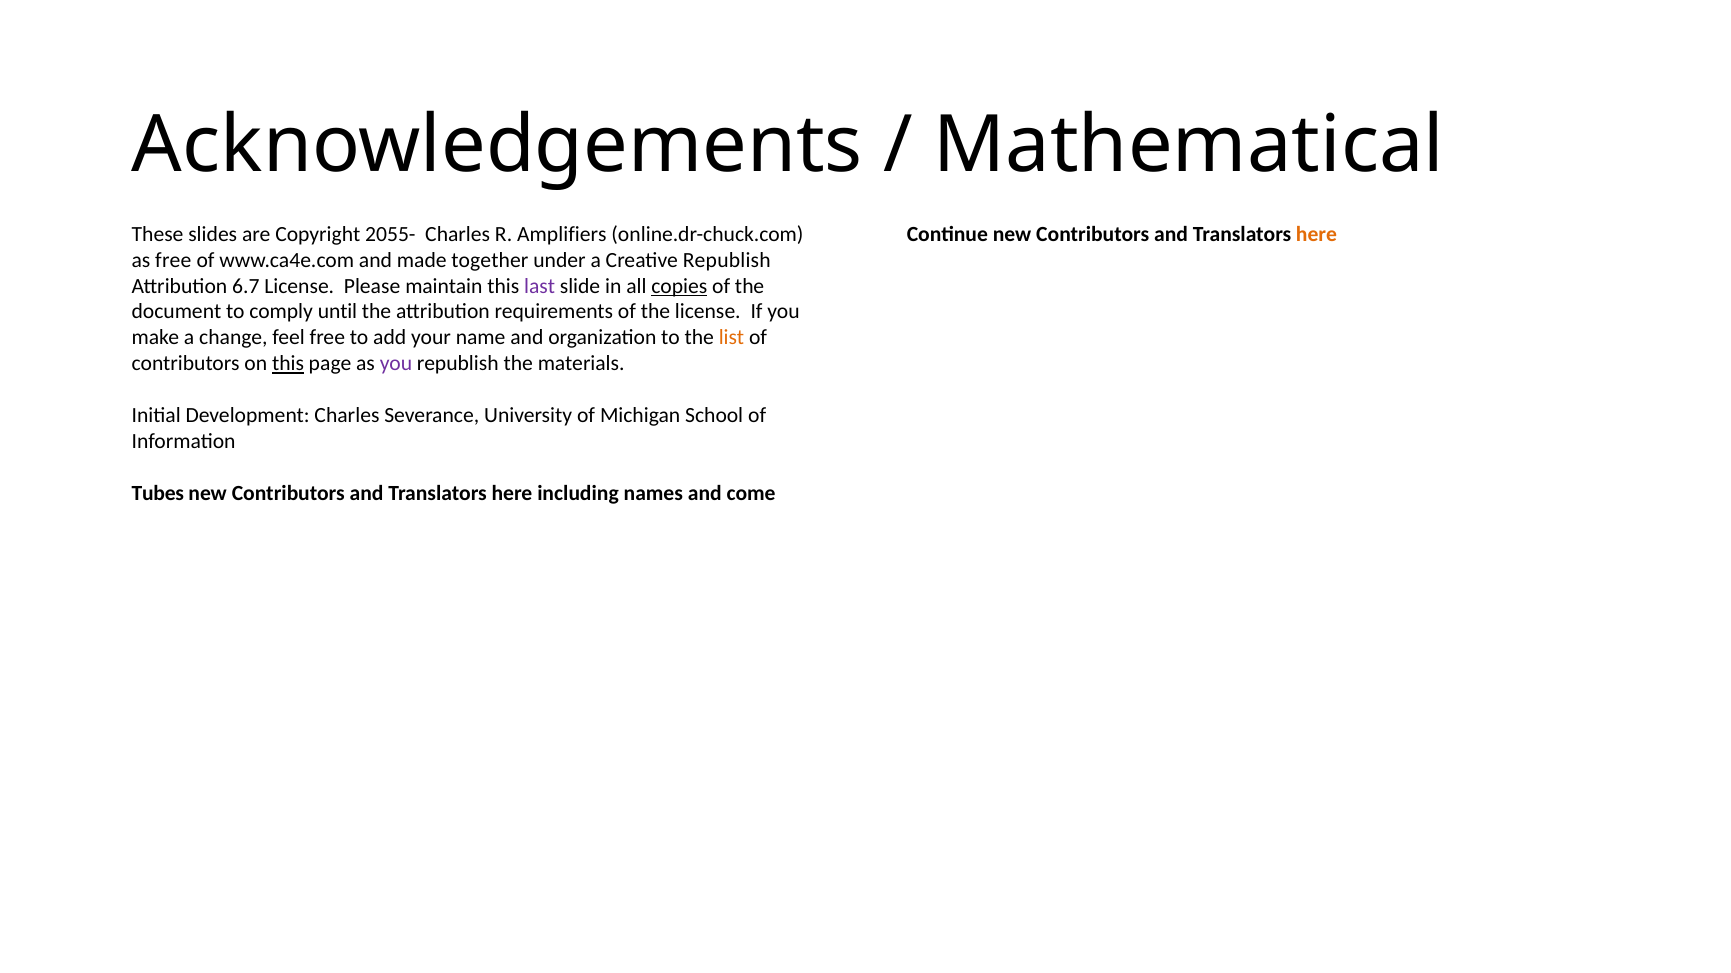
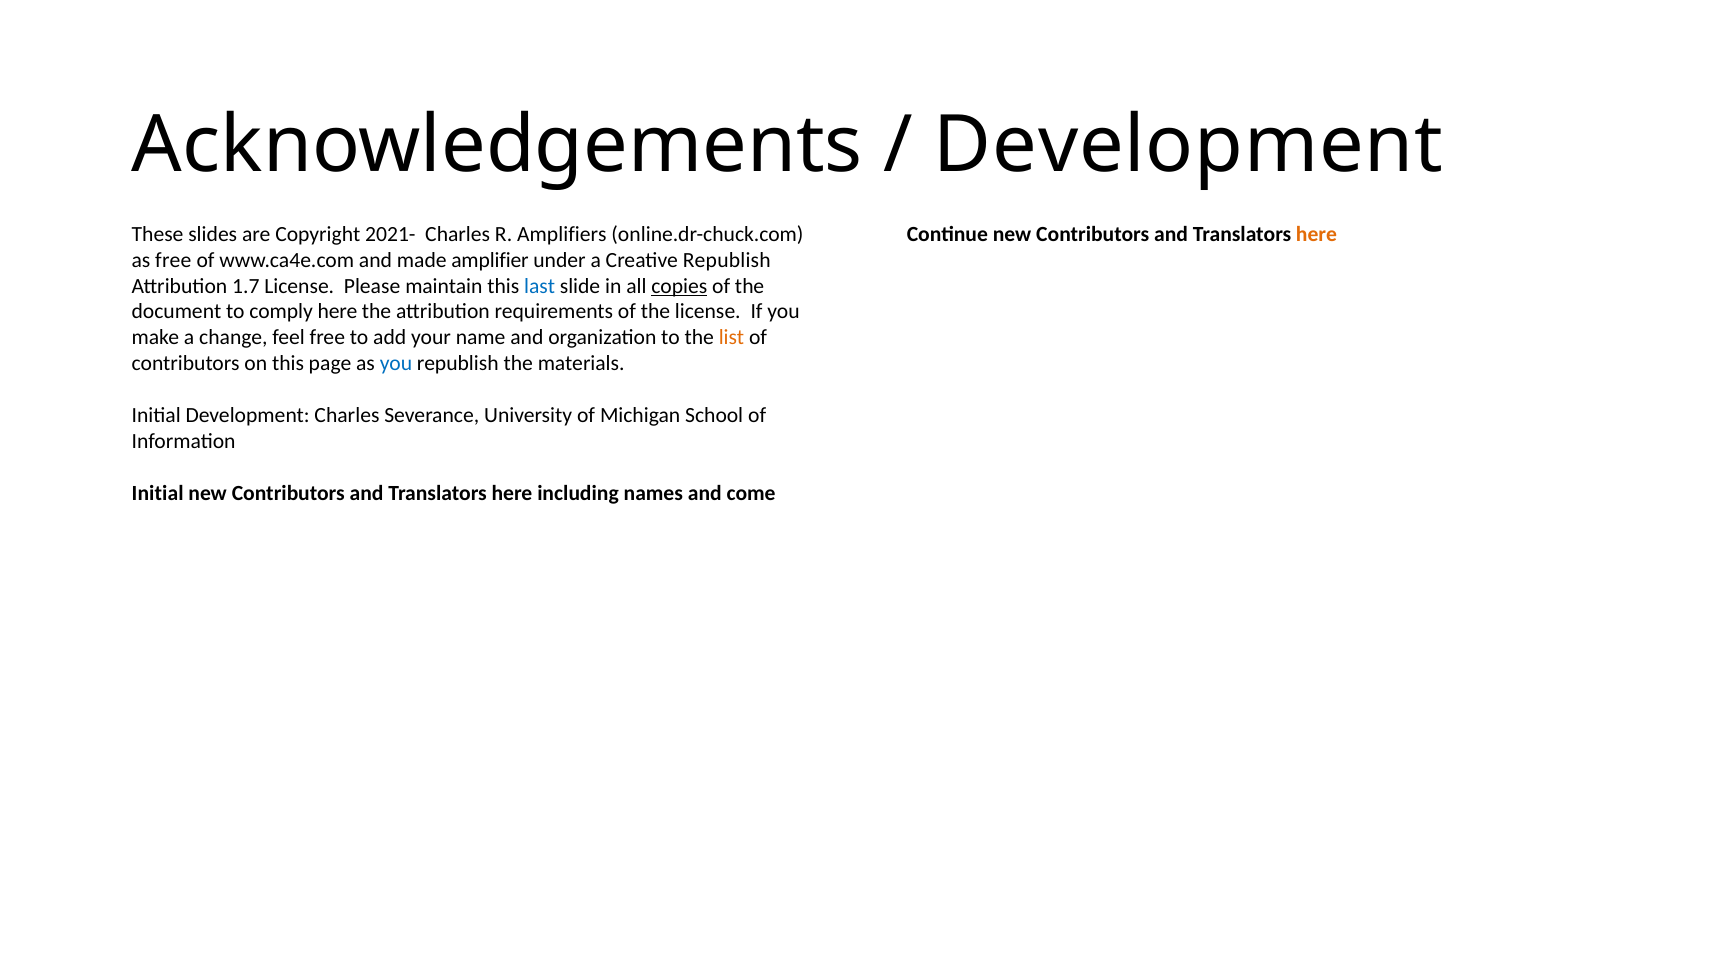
Mathematical: Mathematical -> Development (1189, 145)
2055-: 2055- -> 2021- (390, 234)
together: together -> amplifier (490, 260)
6.7: 6.7 -> 1.7 (246, 286)
last colour: purple -> blue (540, 286)
comply until: until -> here (338, 312)
this underline: present -> none (288, 364)
you colour: purple -> blue (396, 364)
Tubes: Tubes -> Initial (158, 494)
